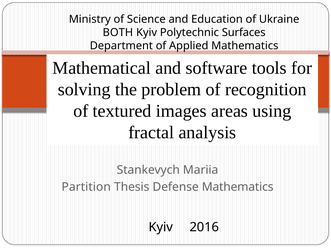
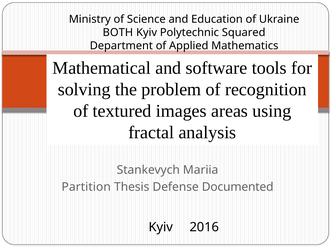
Surfaces: Surfaces -> Squared (244, 33)
Defense Mathematics: Mathematics -> Documented (238, 187)
